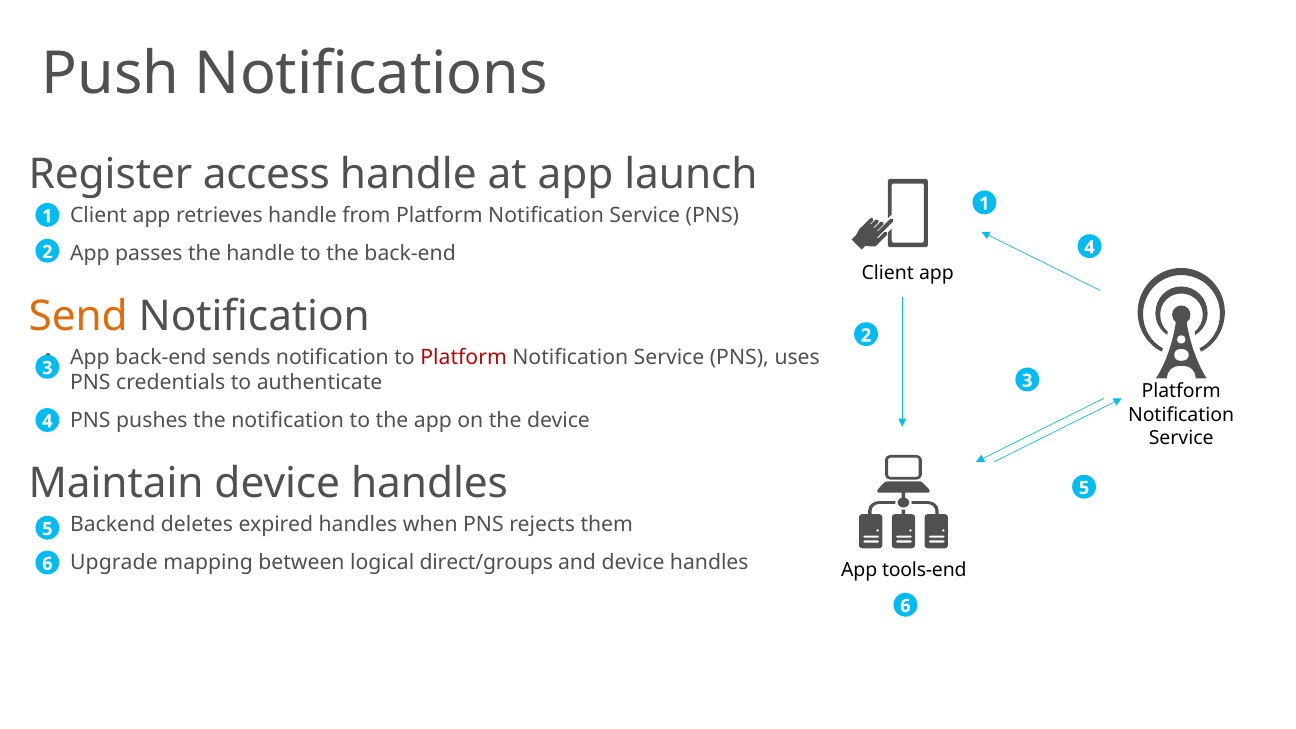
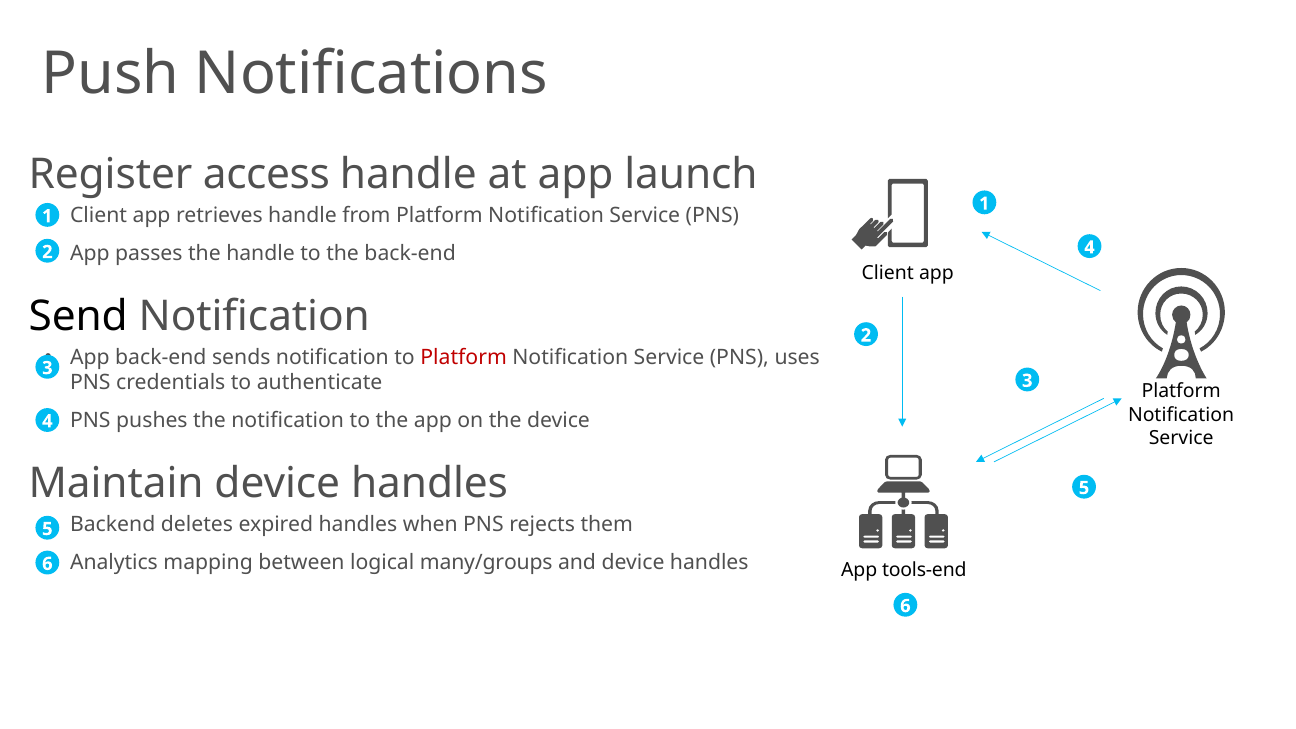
Send colour: orange -> black (78, 316)
Upgrade: Upgrade -> Analytics (114, 562)
direct/groups: direct/groups -> many/groups (486, 562)
